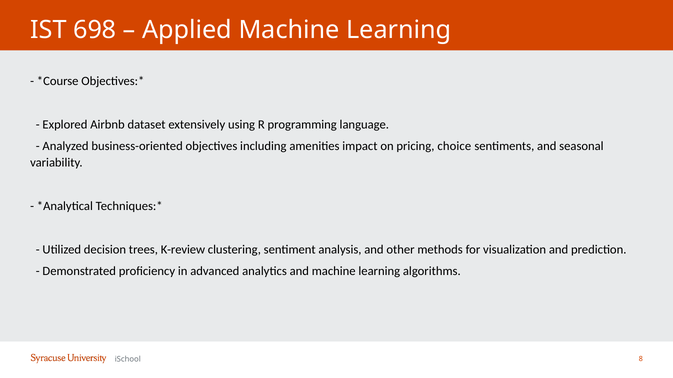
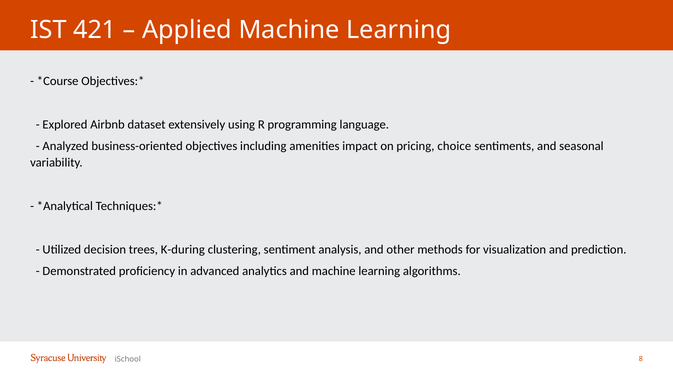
698: 698 -> 421 (95, 30)
K-review: K-review -> K-during (183, 250)
